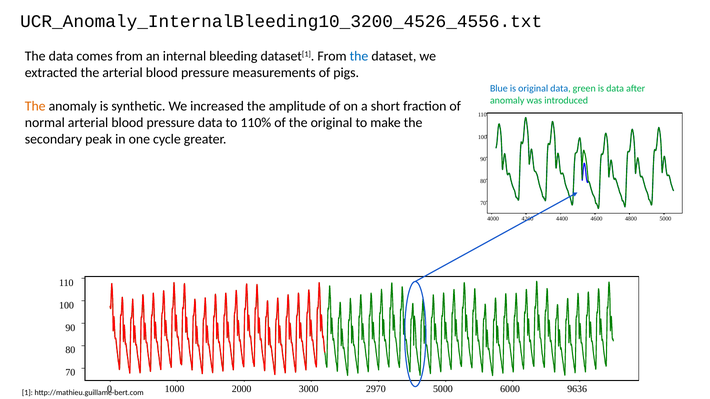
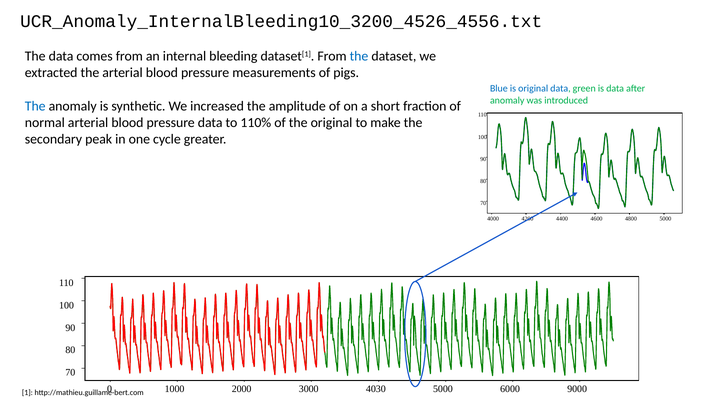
The colour: orange -> blue (35, 106)
2970: 2970 -> 4030 (376, 389)
9636: 9636 -> 9000 (577, 389)
